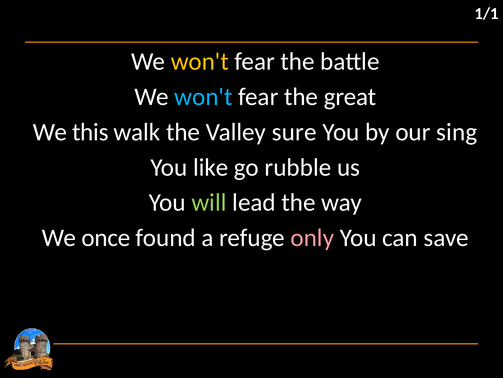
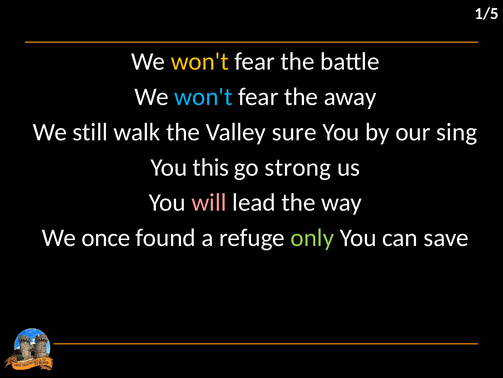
1/1: 1/1 -> 1/5 (486, 14)
great: great -> away (350, 97)
this: this -> still (90, 132)
like: like -> this (211, 167)
rubble: rubble -> strong (298, 167)
will colour: light green -> pink (209, 202)
only colour: pink -> light green (312, 237)
